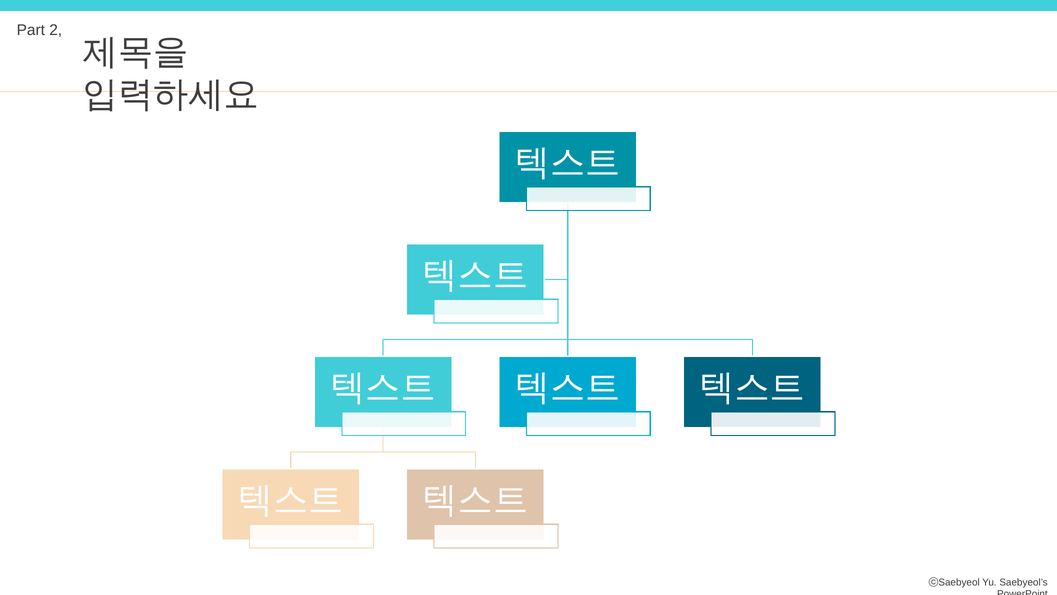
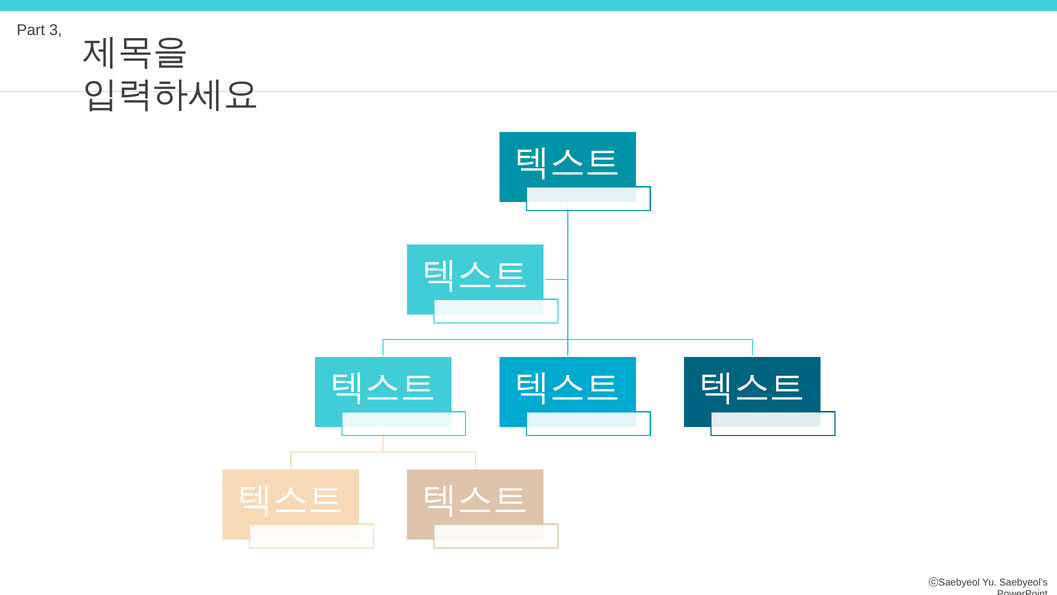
2: 2 -> 3 (56, 30)
